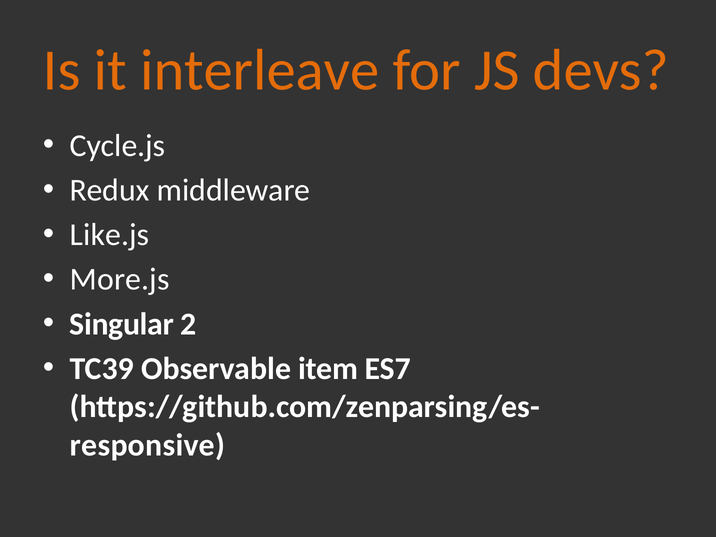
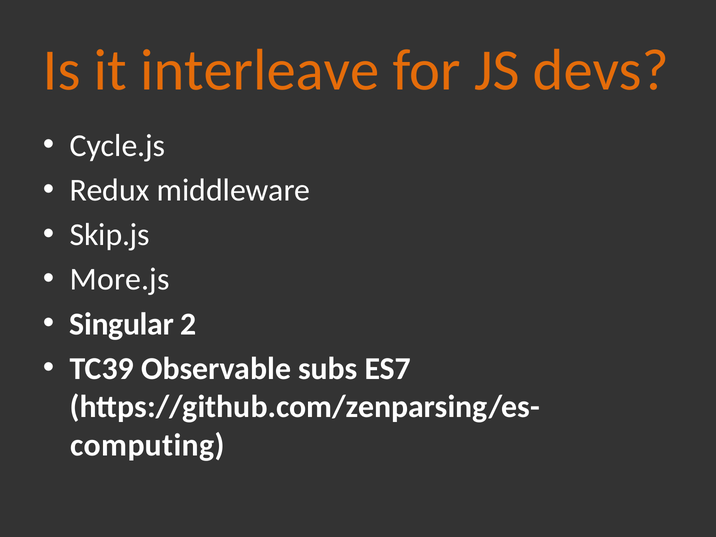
Like.js: Like.js -> Skip.js (110, 235)
item: item -> subs (328, 369)
responsive: responsive -> computing (147, 445)
